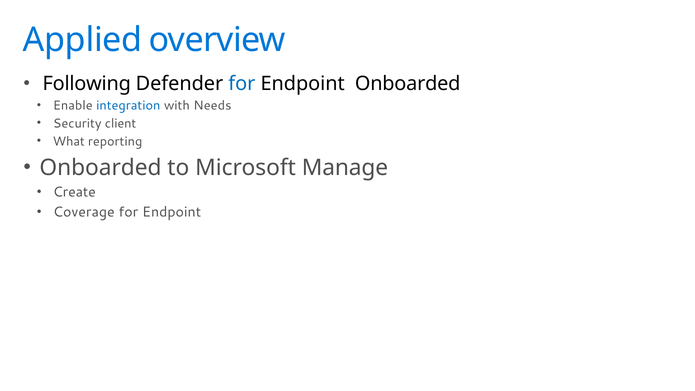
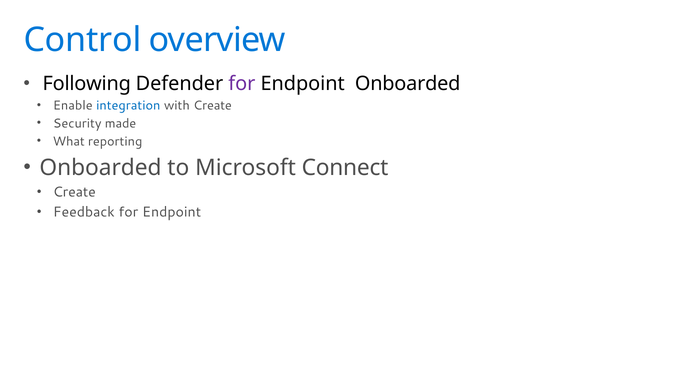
Applied: Applied -> Control (83, 40)
for colour: blue -> purple (242, 84)
with Needs: Needs -> Create (213, 105)
client: client -> made (121, 123)
Manage: Manage -> Connect (345, 168)
Coverage: Coverage -> Feedback (84, 212)
